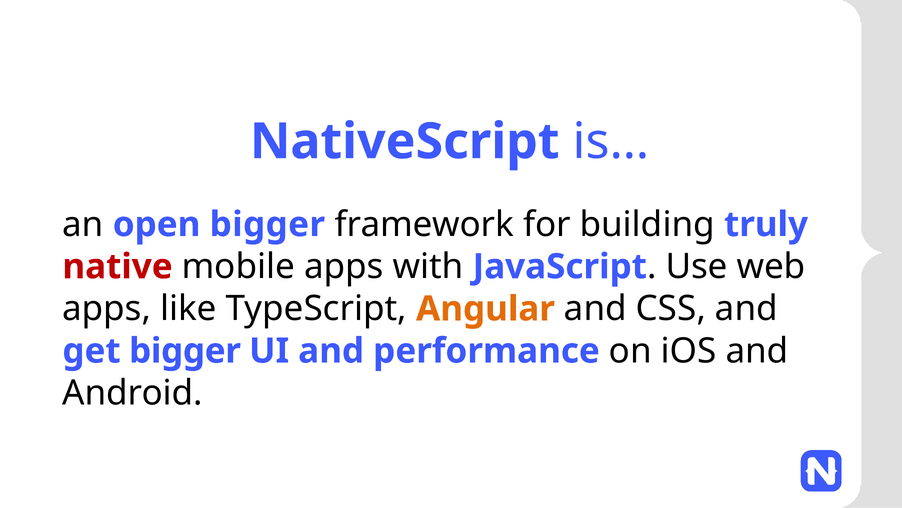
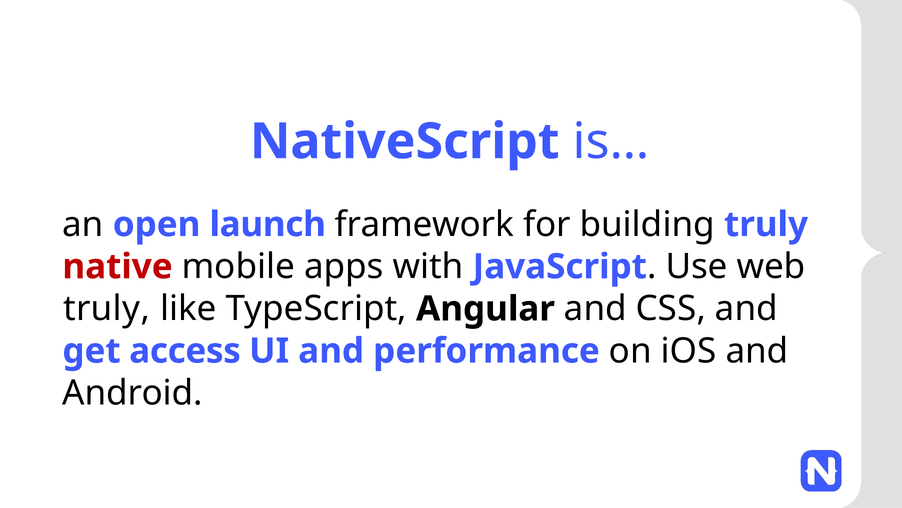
open bigger: bigger -> launch (268, 224)
apps: apps -> truly (107, 308)
Angular colour: orange -> black (485, 308)
get bigger: bigger -> access (185, 351)
